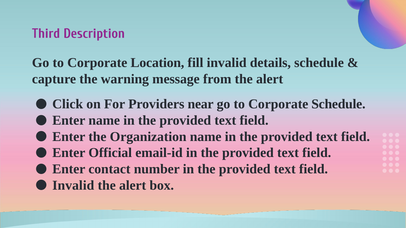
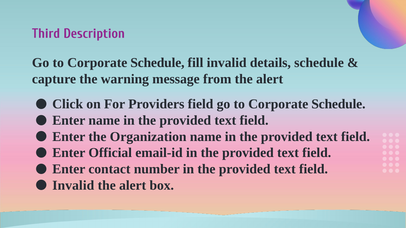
Location: Location -> Schedule (157, 63)
Providers near: near -> field (201, 104)
